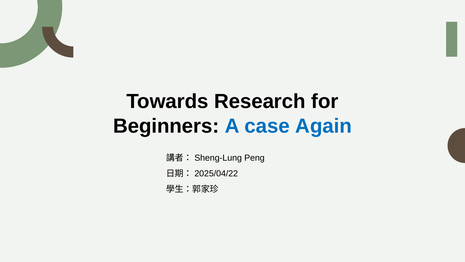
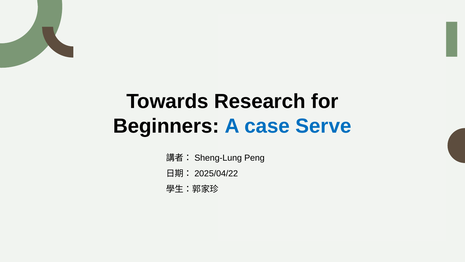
Again: Again -> Serve (323, 126)
